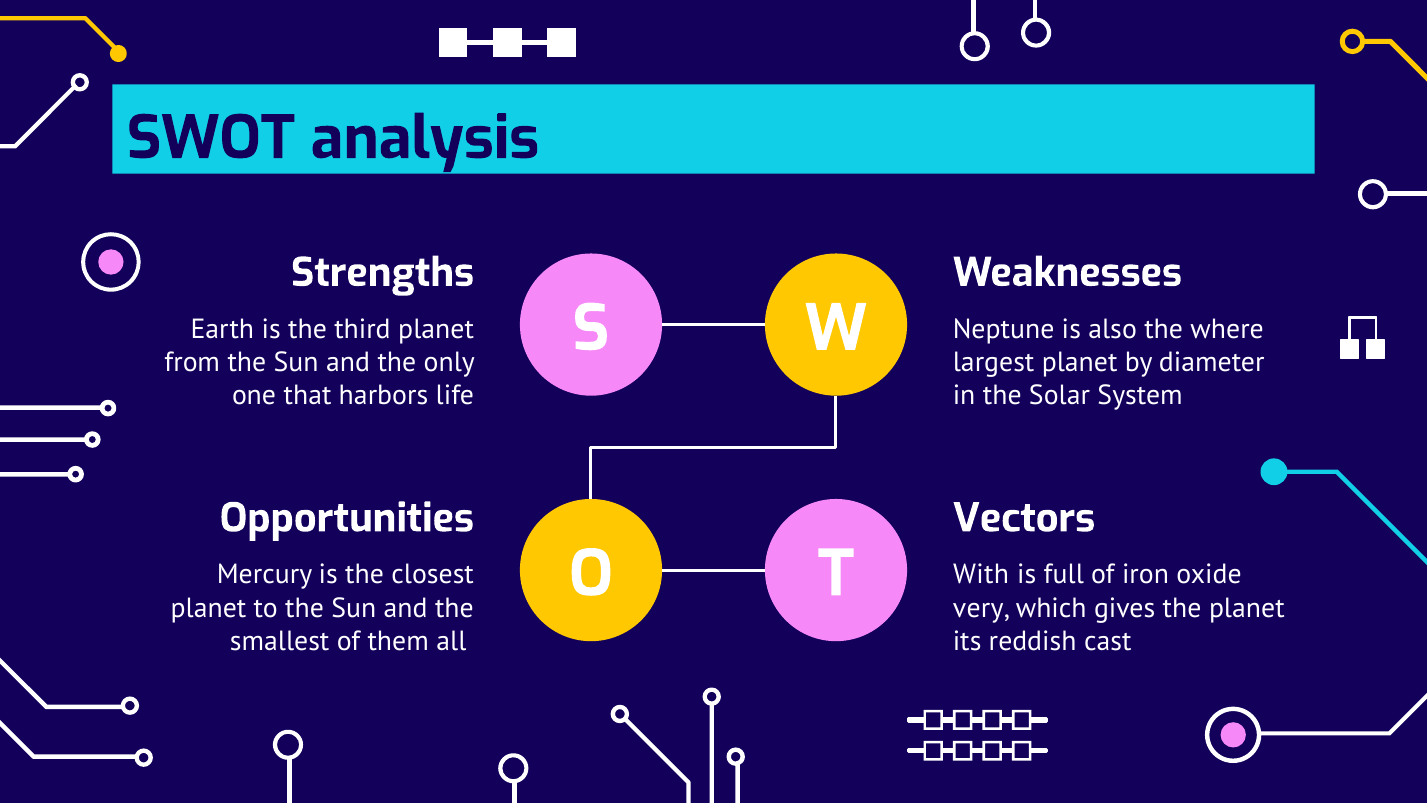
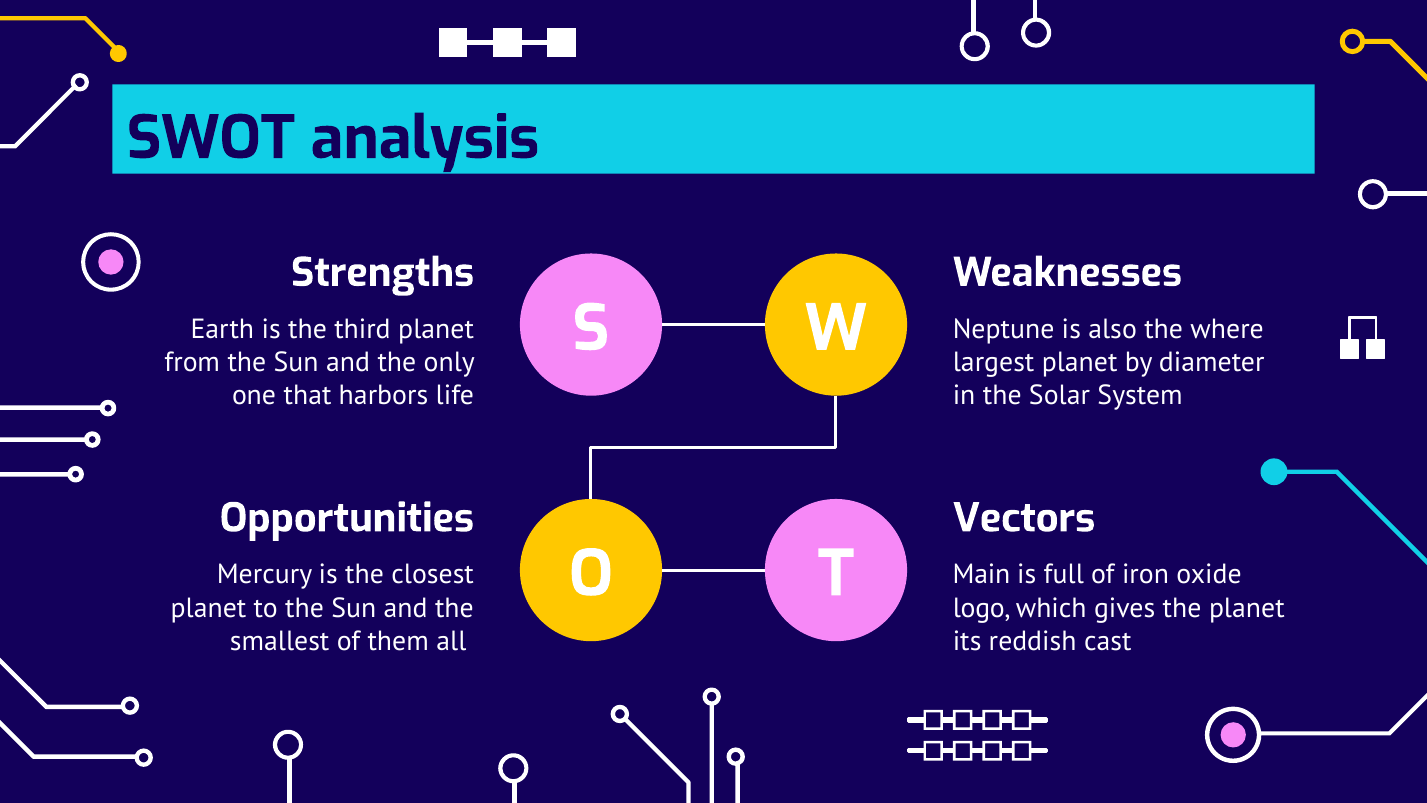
With: With -> Main (981, 574)
very: very -> logo (982, 608)
